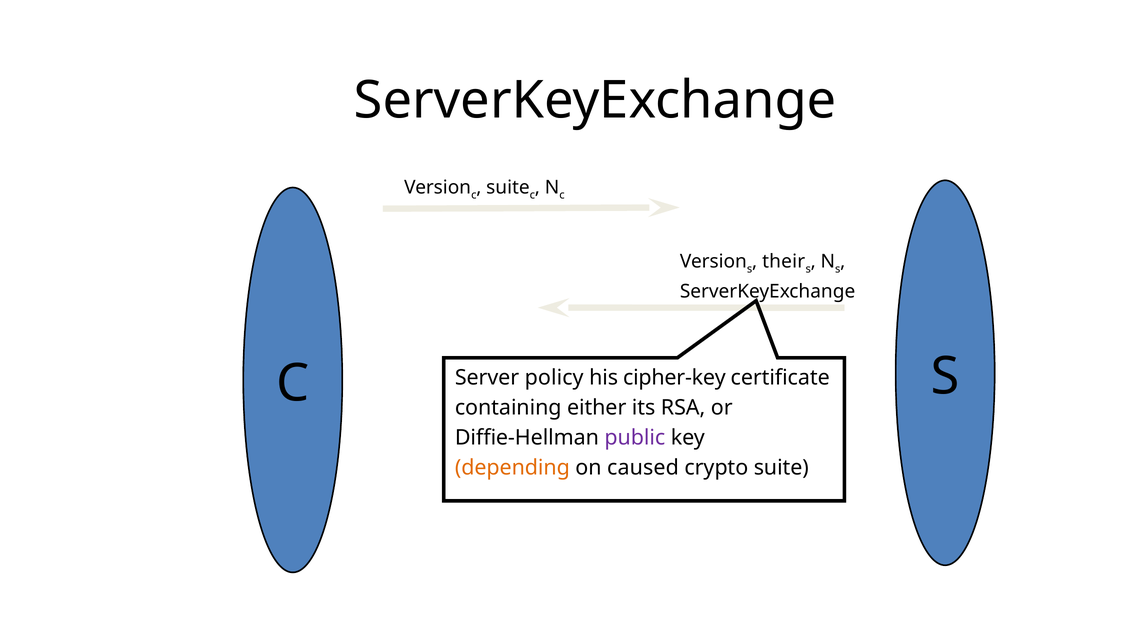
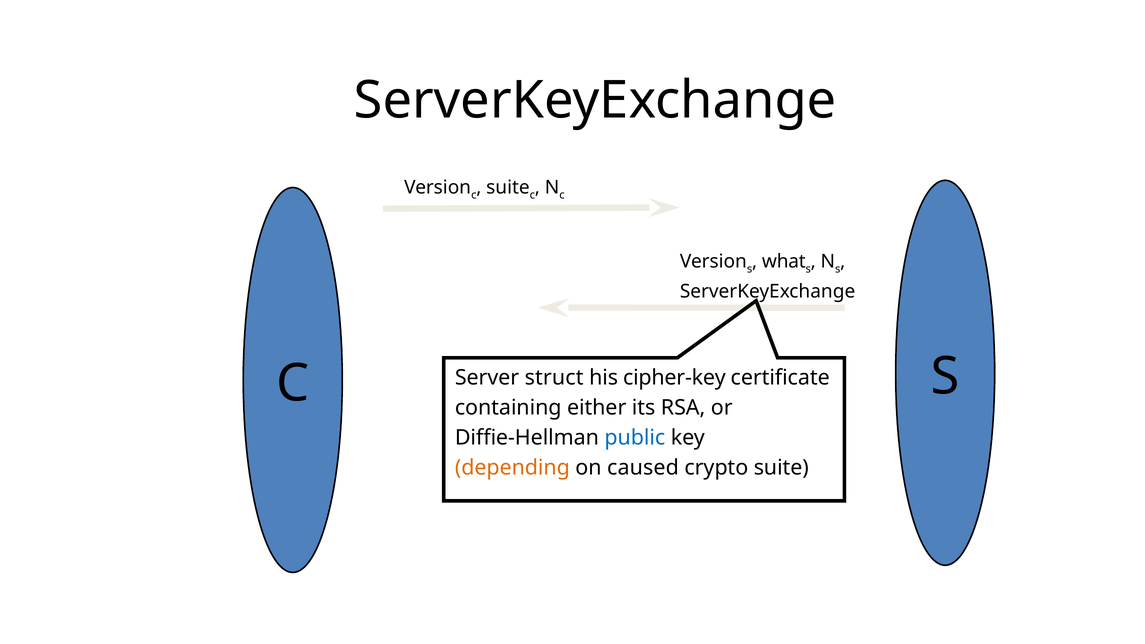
their: their -> what (784, 262)
policy: policy -> struct (554, 378)
public colour: purple -> blue (635, 438)
